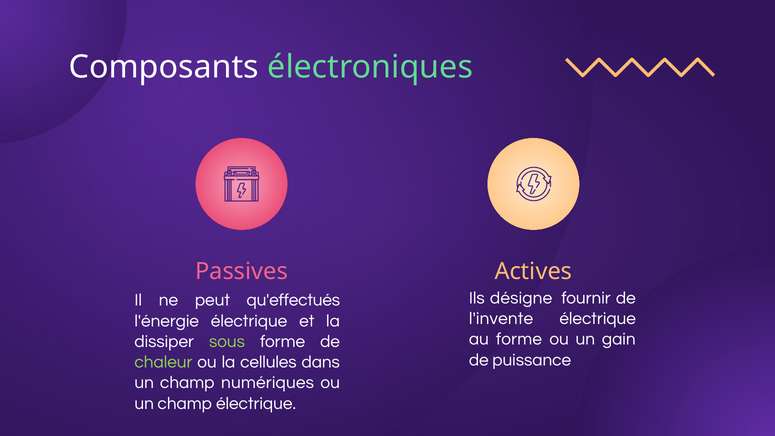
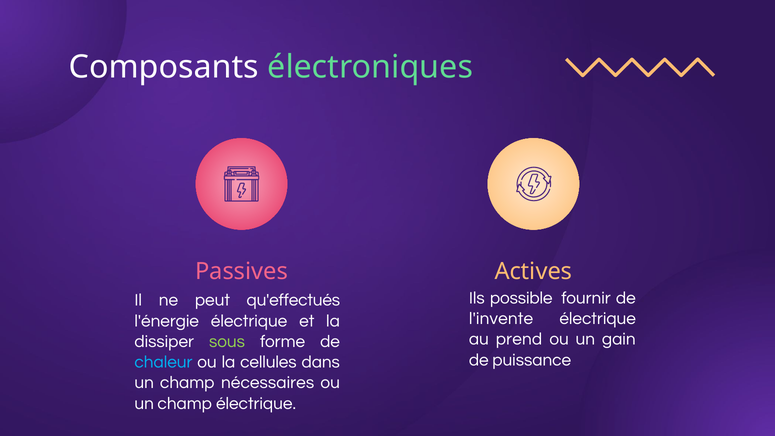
désigne: désigne -> possible (521, 298)
au forme: forme -> prend (519, 339)
chaleur colour: light green -> light blue (163, 362)
numériques: numériques -> nécessaires (268, 383)
